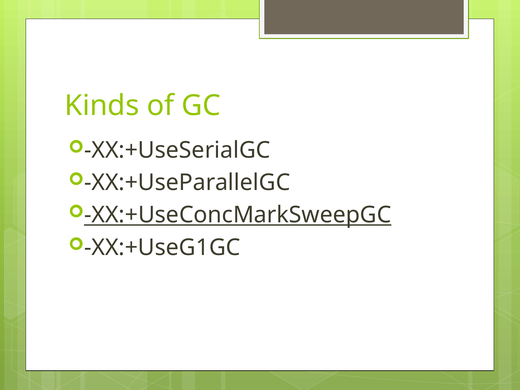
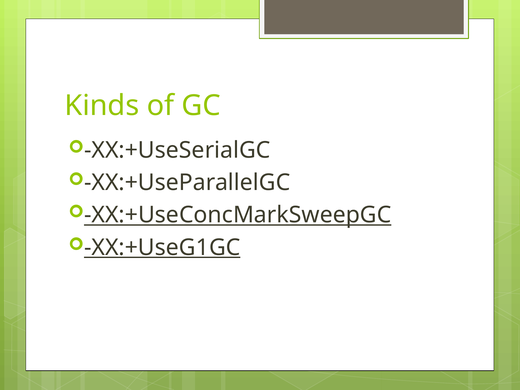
XX:+UseG1GC underline: none -> present (162, 247)
